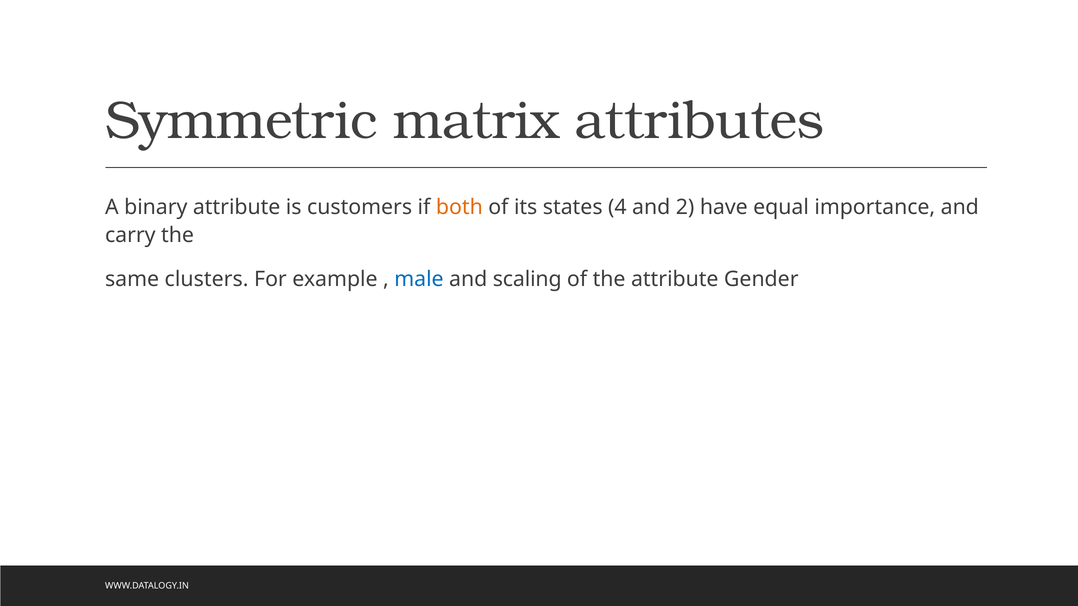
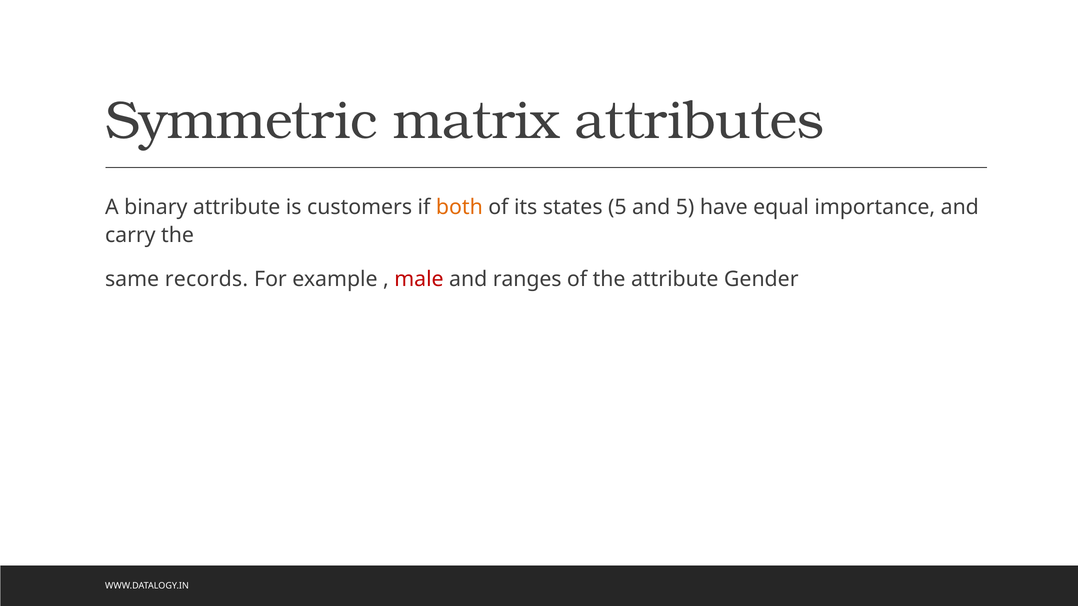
states 4: 4 -> 5 (617, 207)
and 2: 2 -> 5 (685, 207)
clusters: clusters -> records (206, 279)
male colour: blue -> red (419, 279)
scaling: scaling -> ranges (527, 279)
